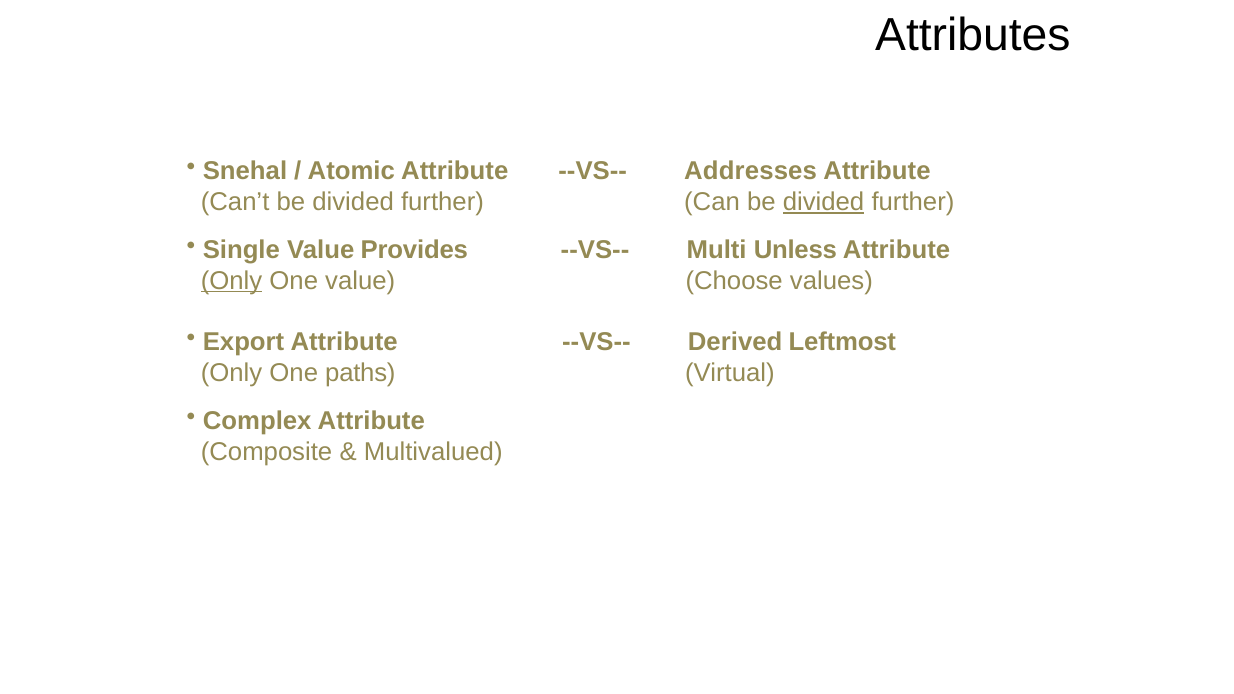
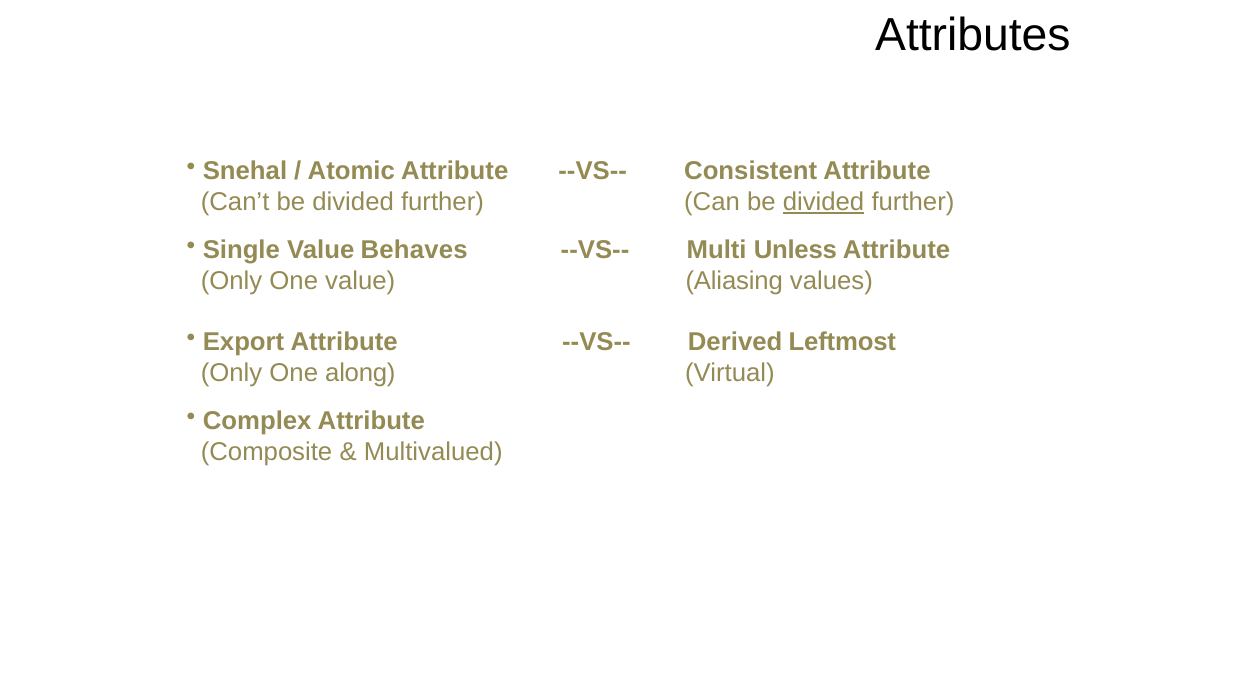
Addresses: Addresses -> Consistent (751, 171)
Provides: Provides -> Behaves (414, 250)
Only underline: present -> none (232, 281)
Choose: Choose -> Aliasing (734, 281)
paths: paths -> along (360, 373)
